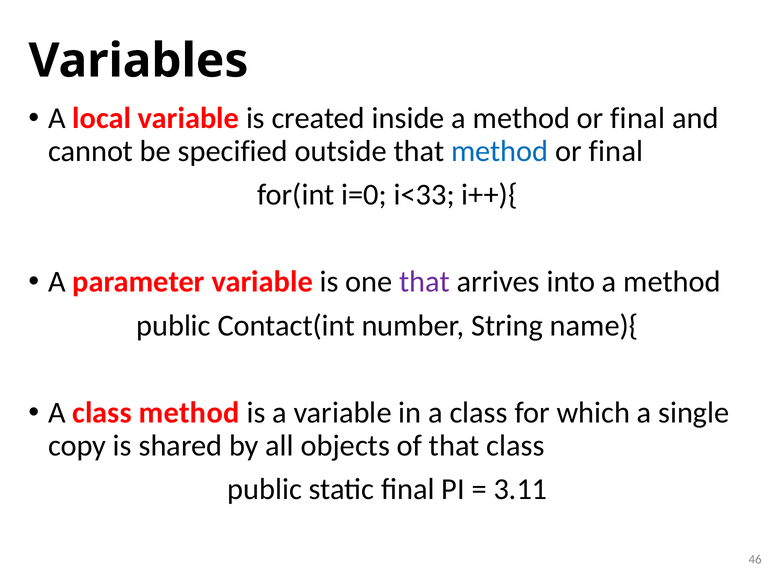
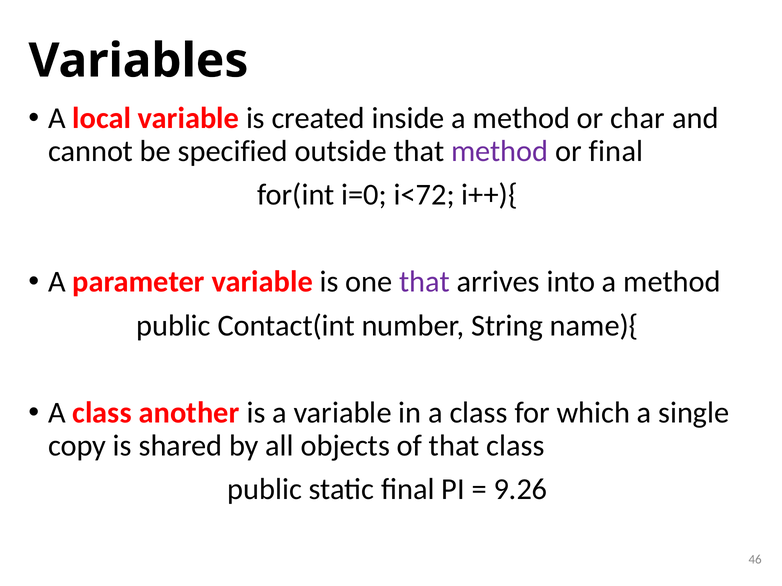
a method or final: final -> char (638, 118)
method colour: blue -> purple (500, 151)
i<33: i<33 -> i<72 (424, 195)
class method: method -> another (189, 413)
3.11: 3.11 -> 9.26 (520, 490)
